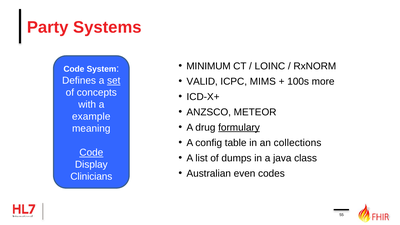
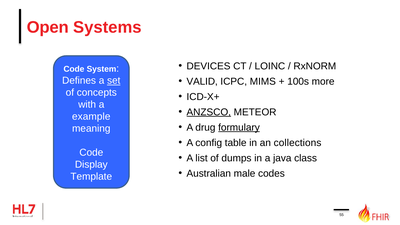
Party: Party -> Open (48, 27)
MINIMUM: MINIMUM -> DEVICES (208, 66)
ANZSCO underline: none -> present (209, 112)
Code underline: present -> none (91, 153)
even: even -> male (245, 173)
Clinicians: Clinicians -> Template (91, 177)
